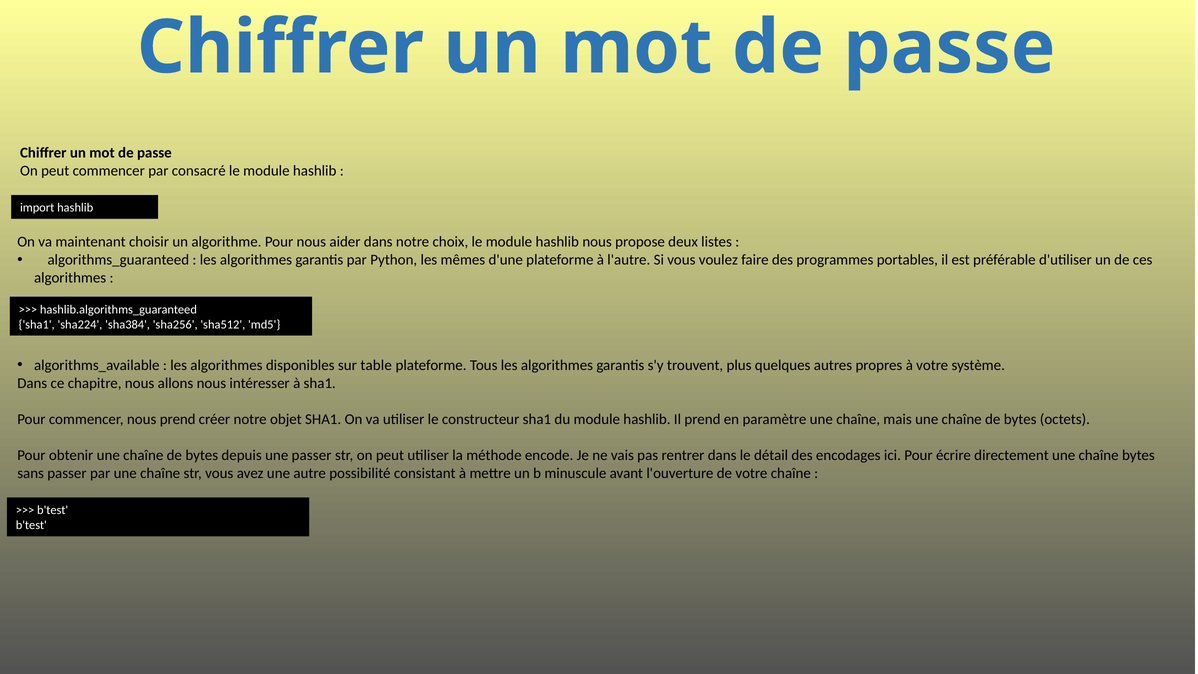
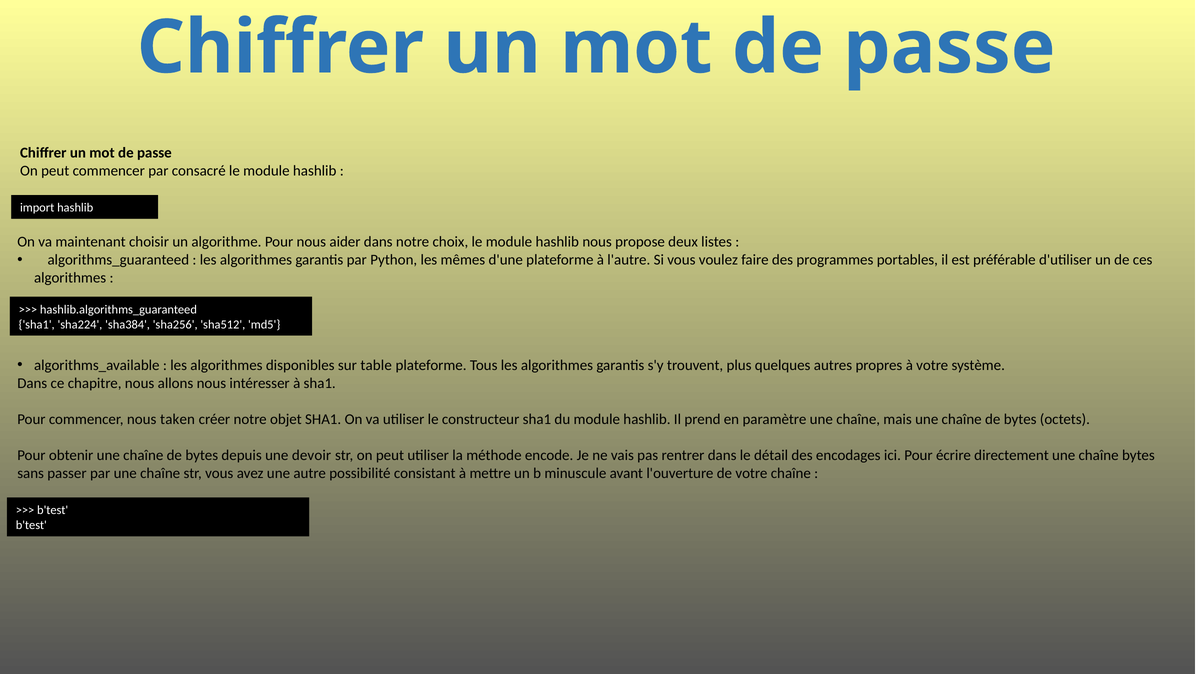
nous prend: prend -> taken (178, 419)
une passer: passer -> devoir (312, 455)
